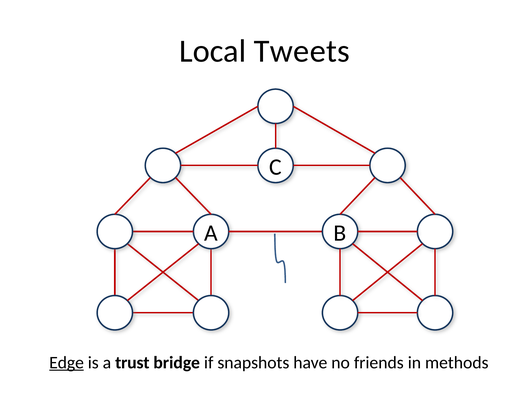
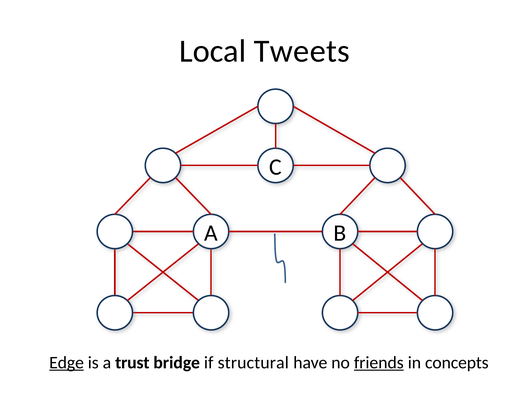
snapshots: snapshots -> structural (253, 363)
friends underline: none -> present (379, 363)
methods: methods -> concepts (457, 363)
